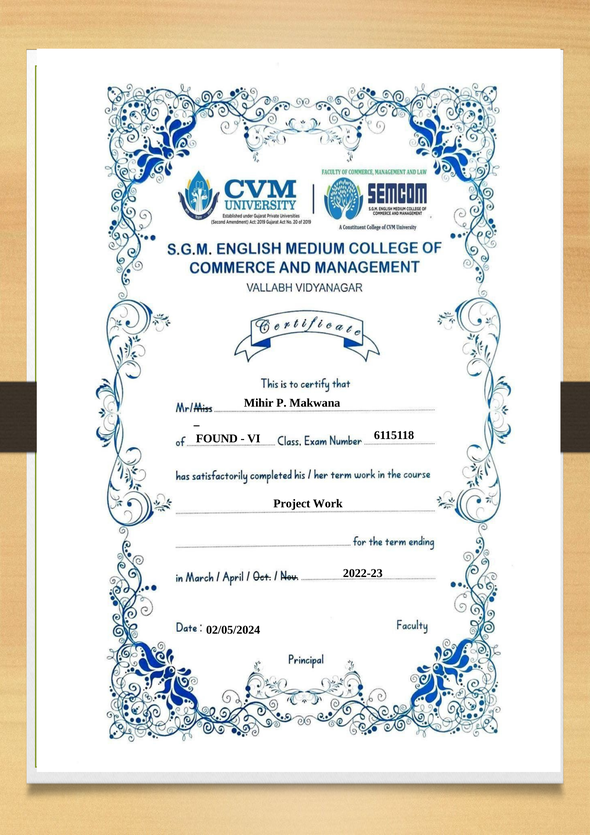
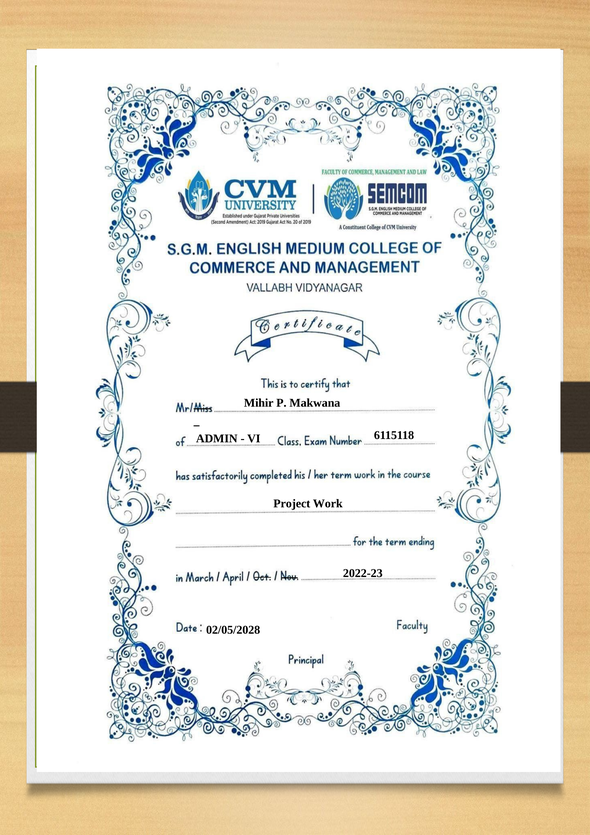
FOUND: FOUND -> ADMIN (217, 438)
02/05/2024: 02/05/2024 -> 02/05/2028 (233, 630)
